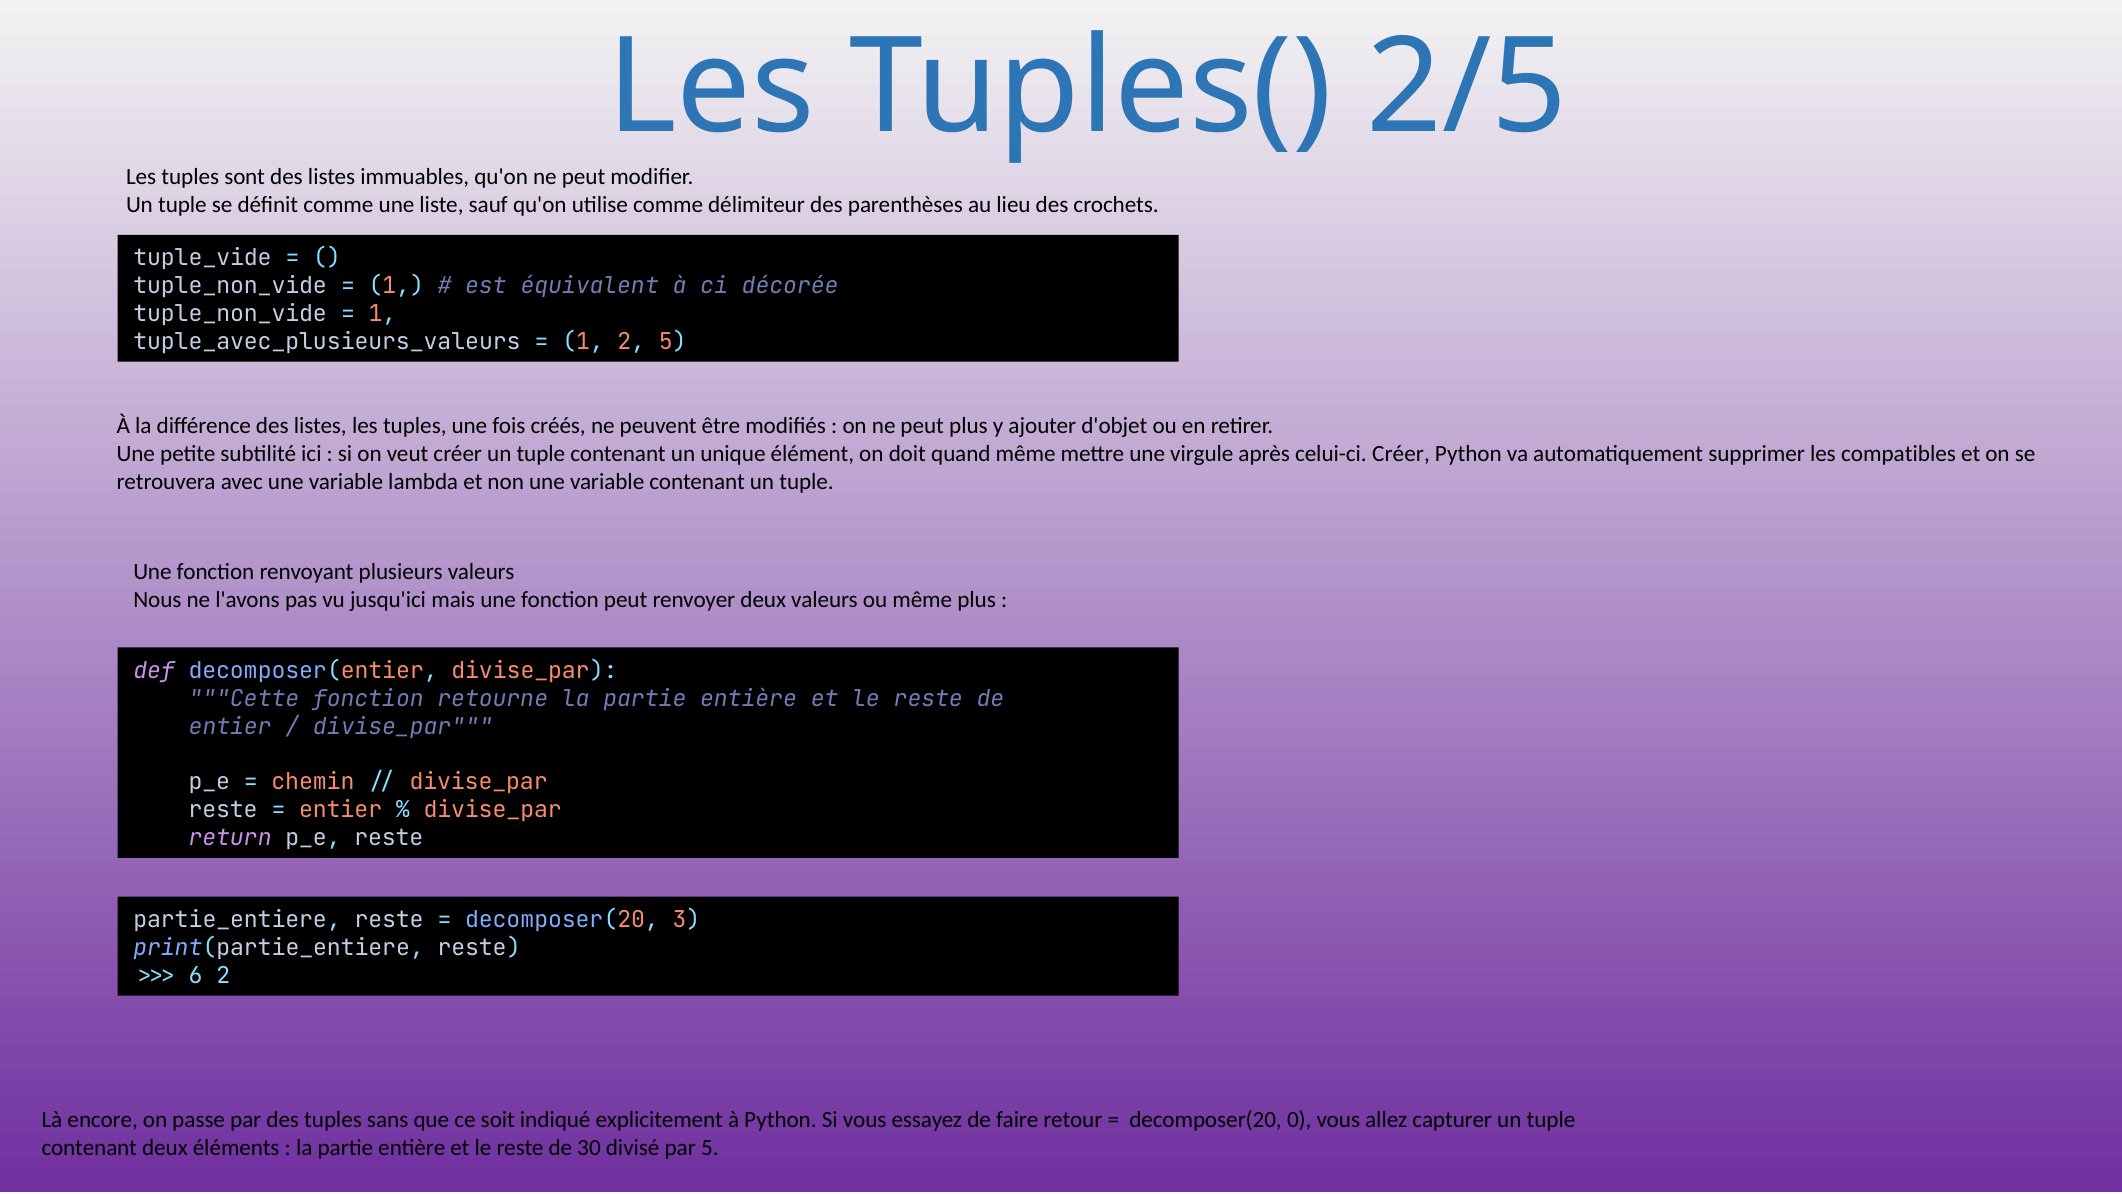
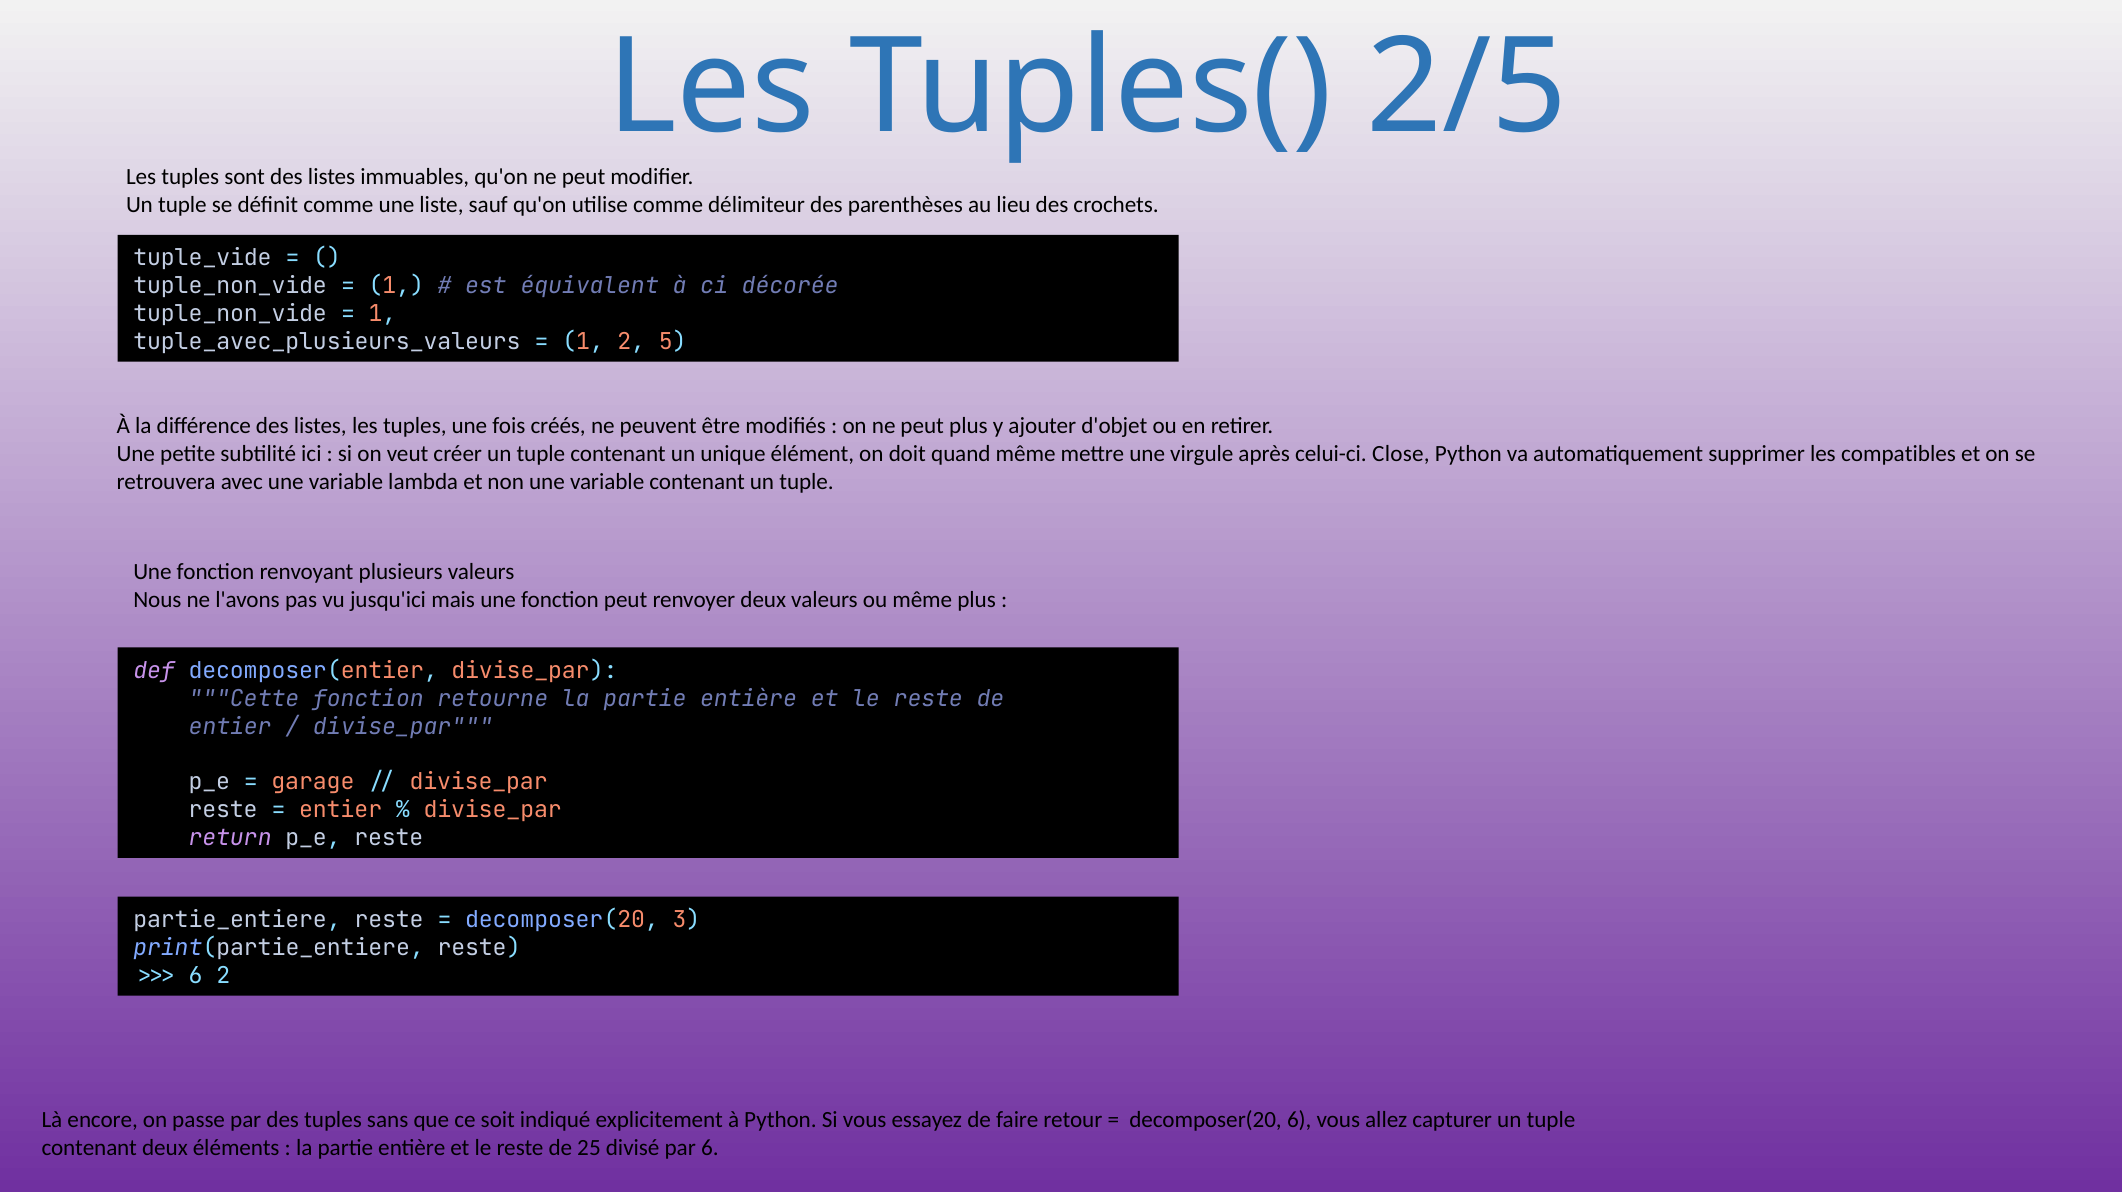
celui-ci Créer: Créer -> Close (1401, 454)
chemin: chemin -> garage (313, 782)
decomposer(20 0: 0 -> 6 (1299, 1119)
30: 30 -> 25 (589, 1147)
par 5: 5 -> 6 (710, 1147)
